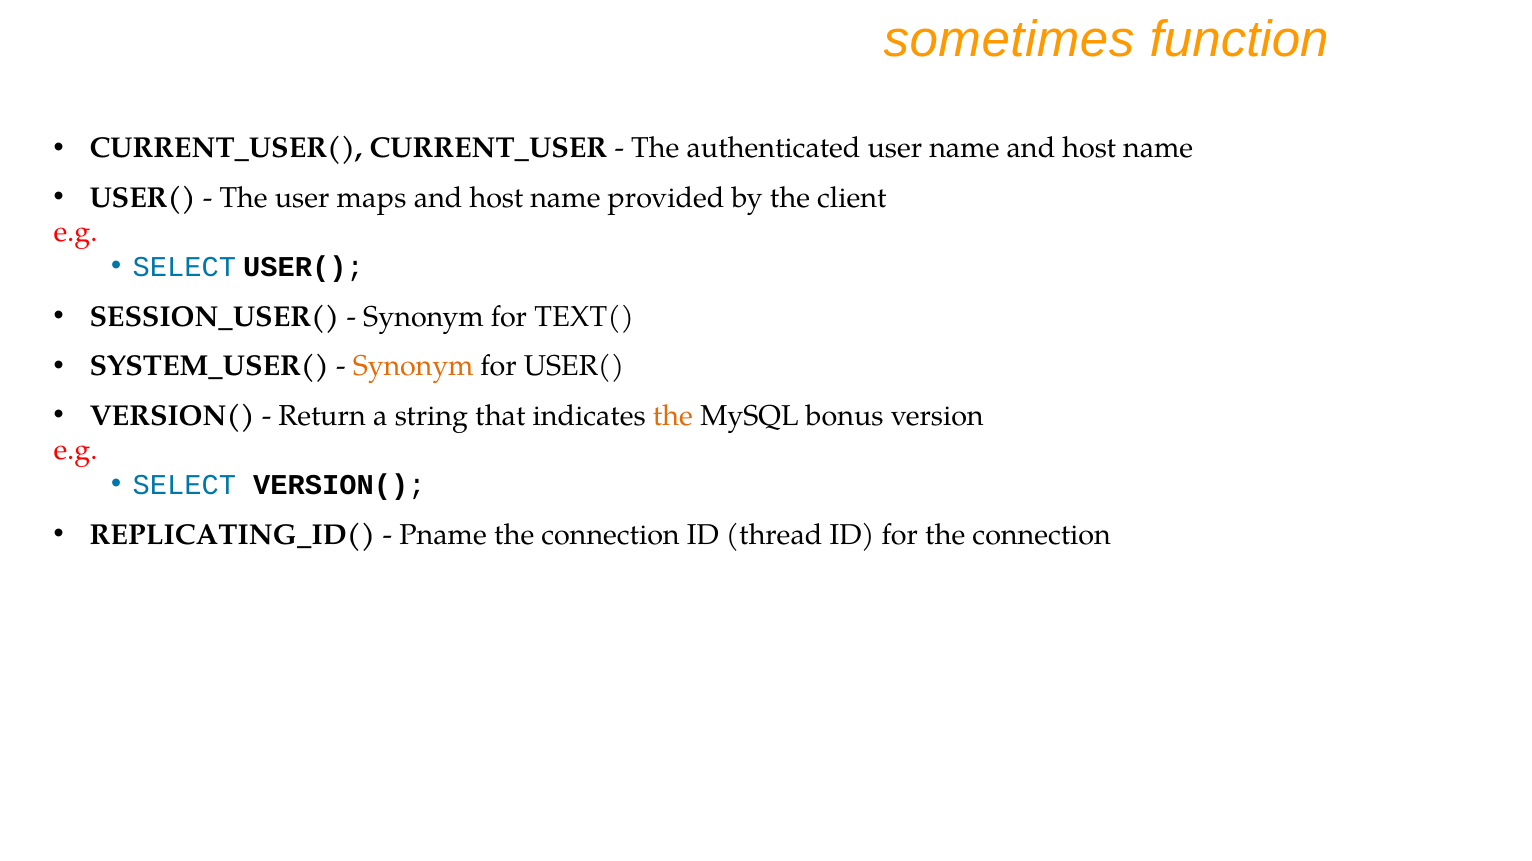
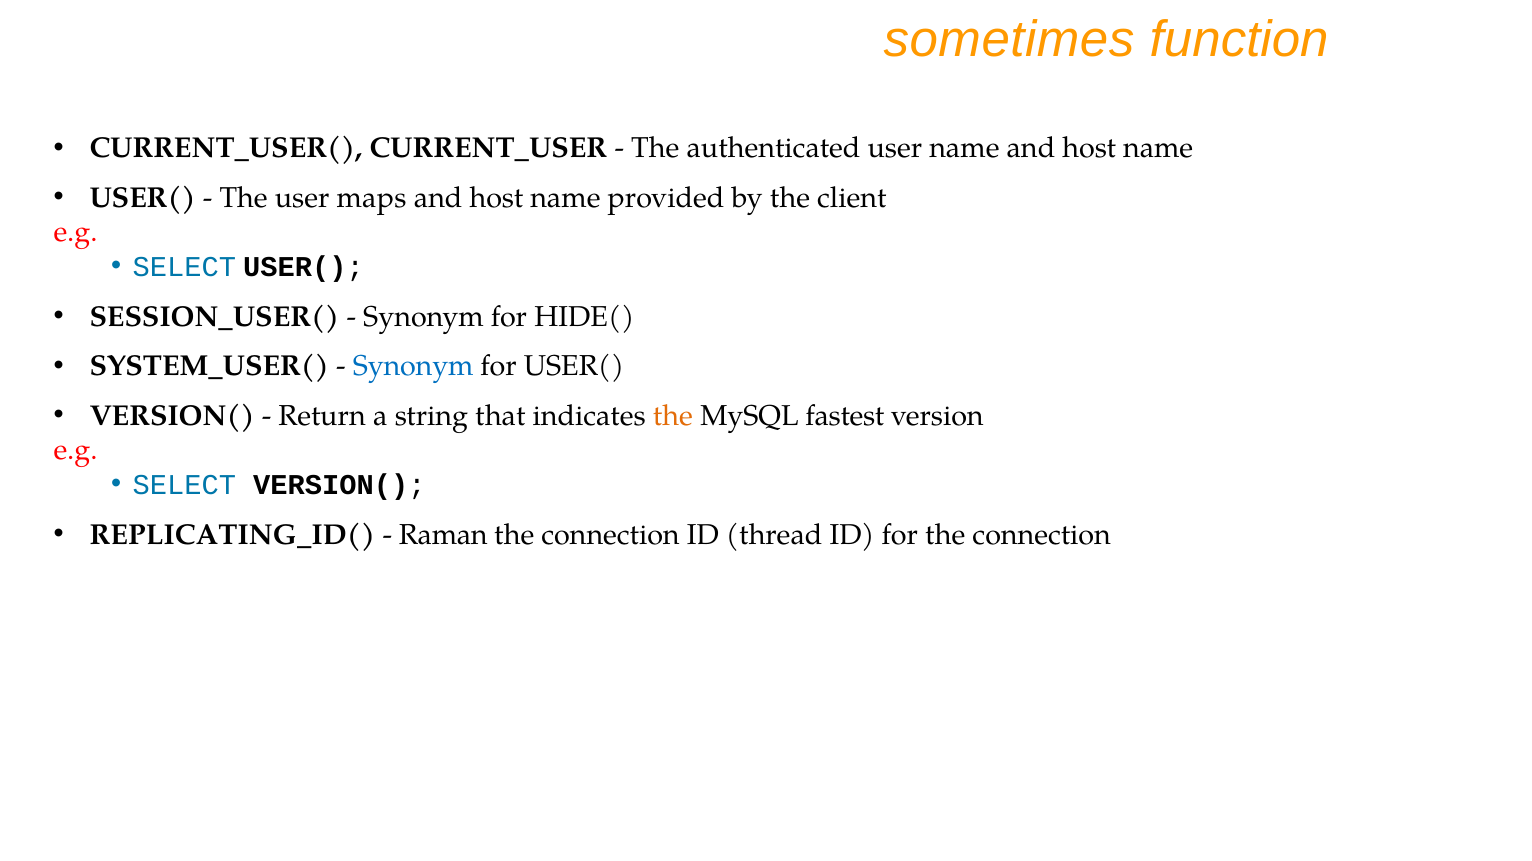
TEXT(: TEXT( -> HIDE( (584, 317)
Synonym colour: orange -> blue (413, 367)
bonus: bonus -> fastest (845, 416)
Pname: Pname -> Raman (443, 535)
